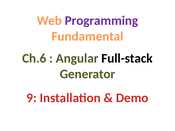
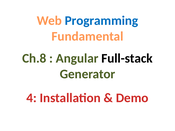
Programming colour: purple -> blue (101, 21)
Ch.6: Ch.6 -> Ch.8 (34, 58)
9: 9 -> 4 (32, 98)
